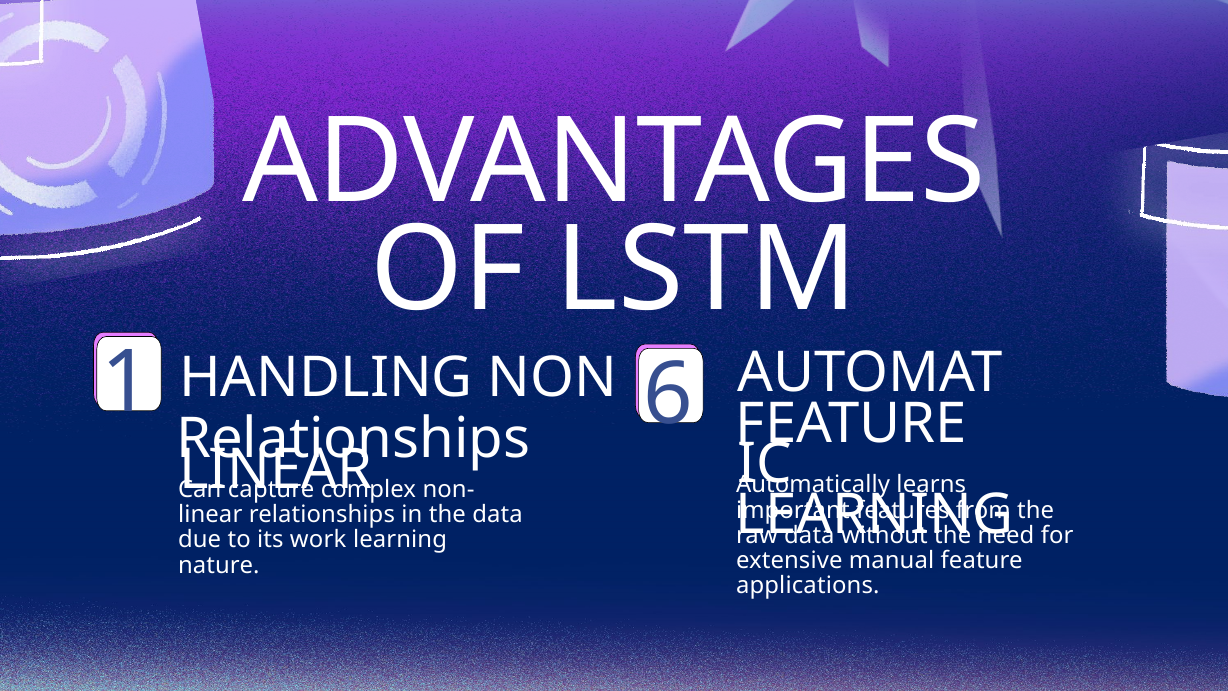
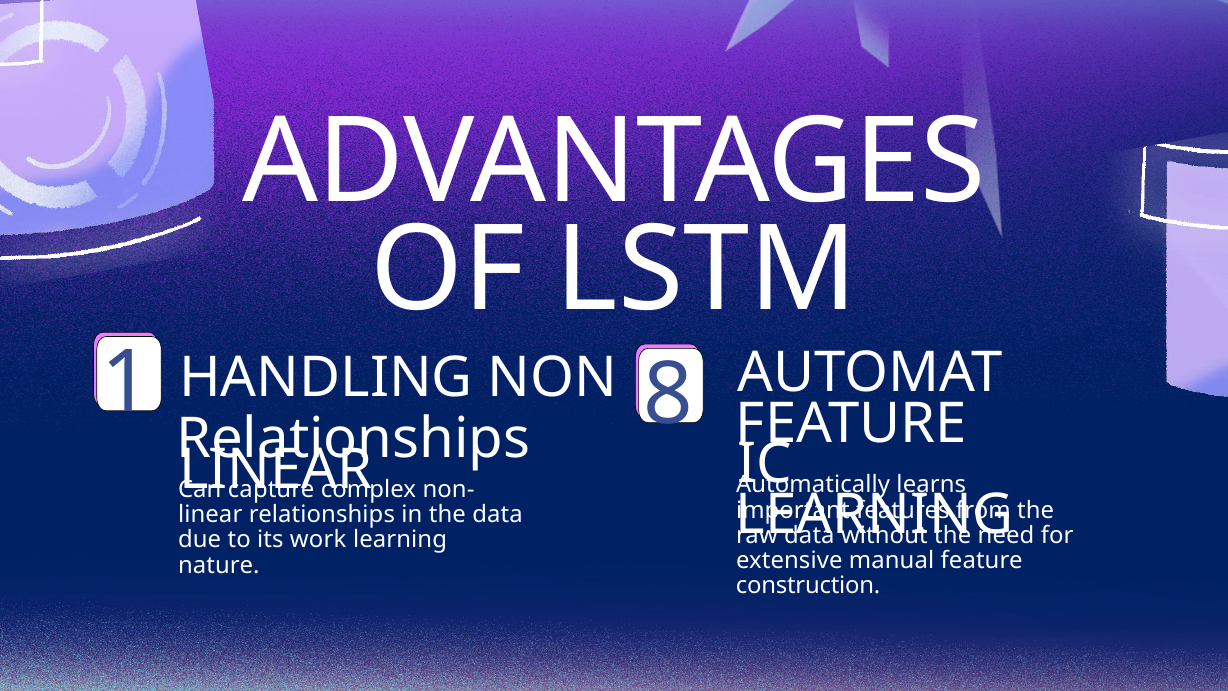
6: 6 -> 8 (668, 394)
applications: applications -> construction (808, 585)
